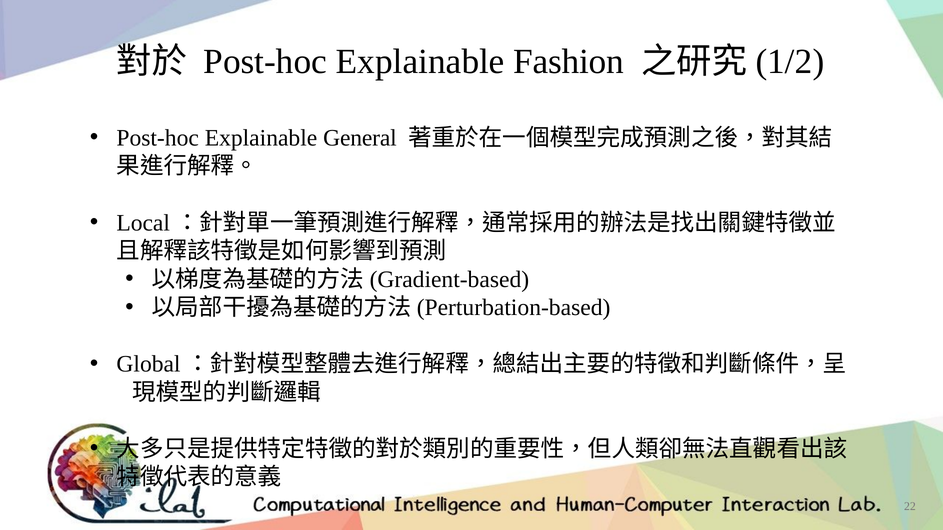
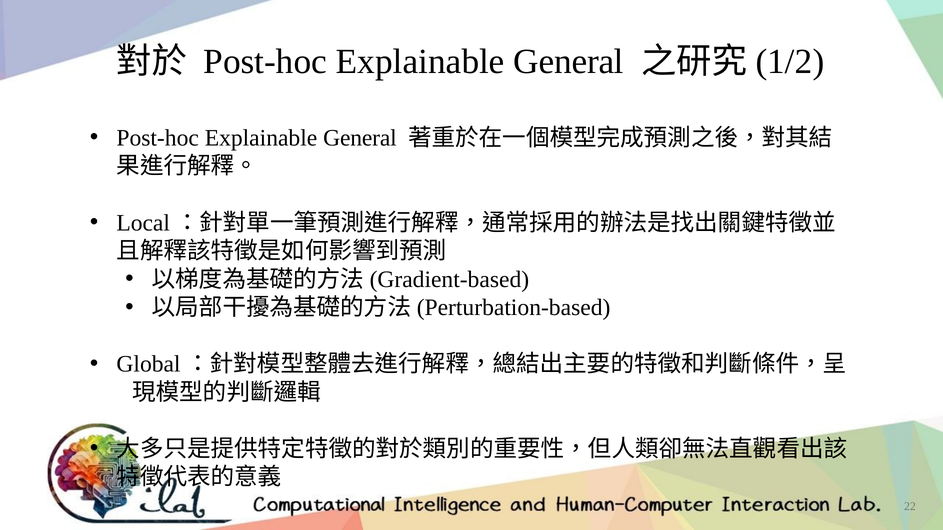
Fashion: Fashion -> General (569, 62)
